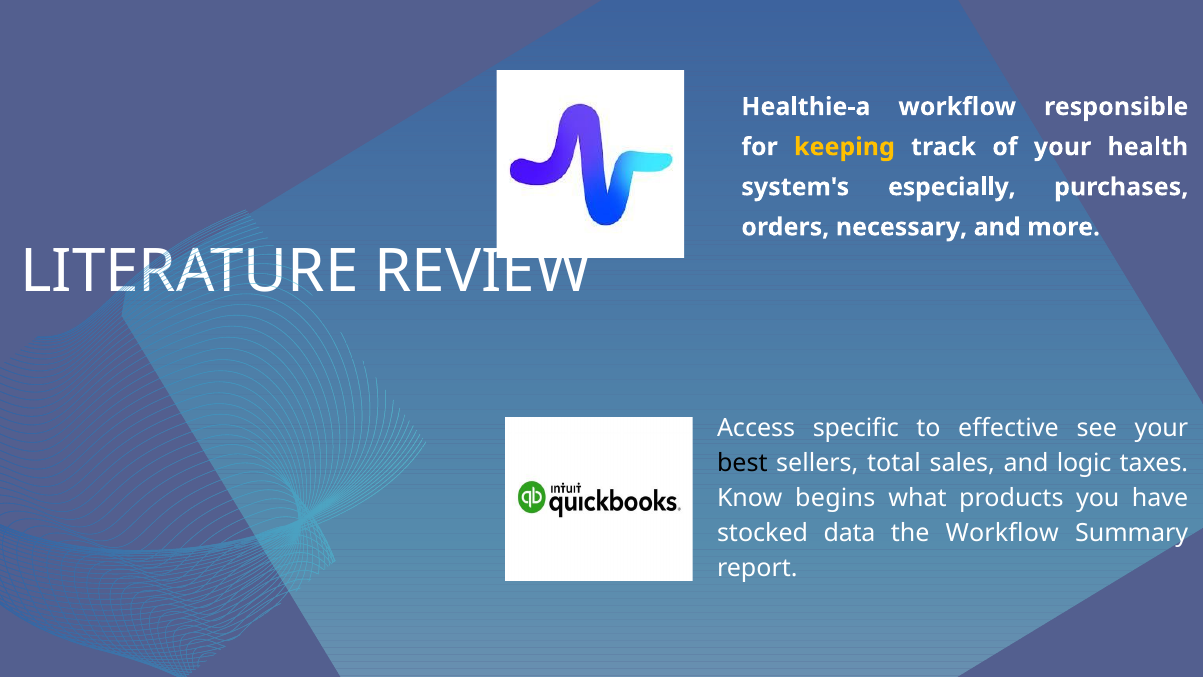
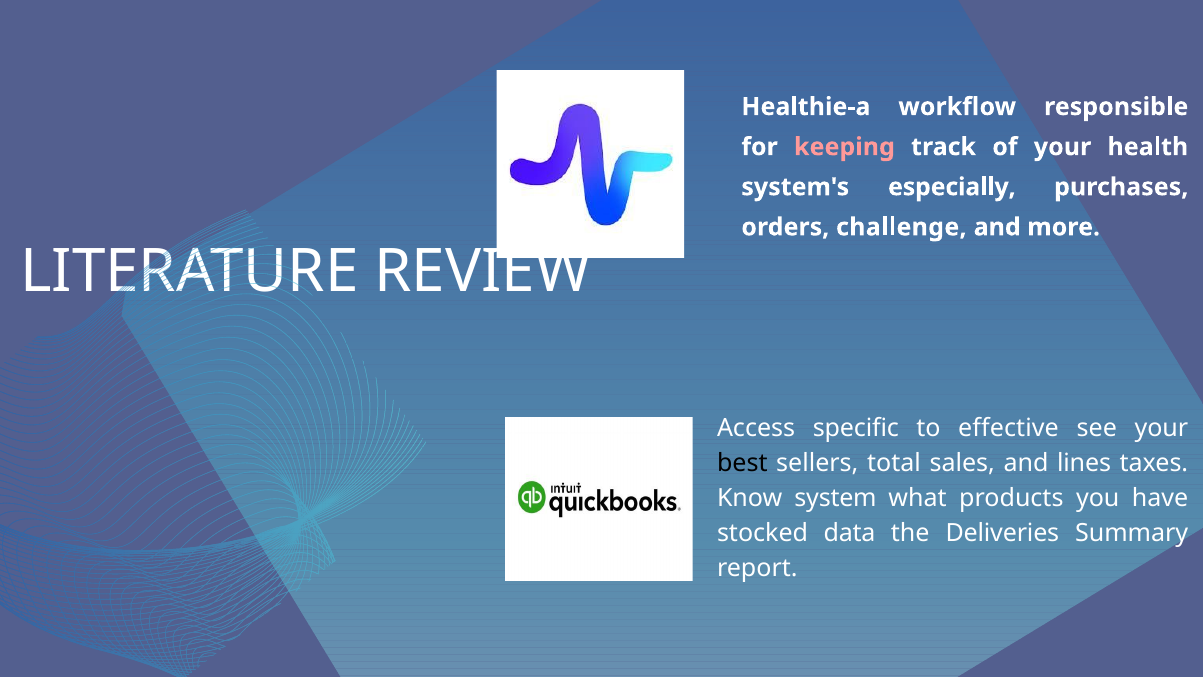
keeping colour: yellow -> pink (844, 147)
necessary: necessary -> challenge (901, 227)
logic: logic -> lines (1084, 463)
begins: begins -> system (836, 498)
the Workflow: Workflow -> Deliveries (1002, 533)
